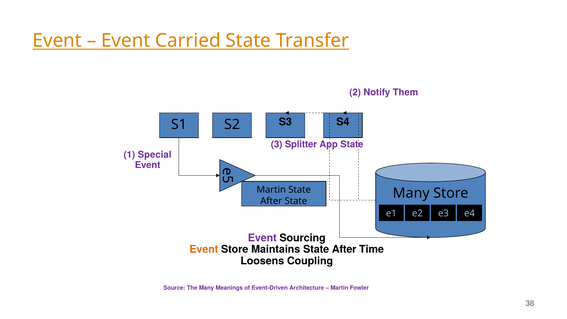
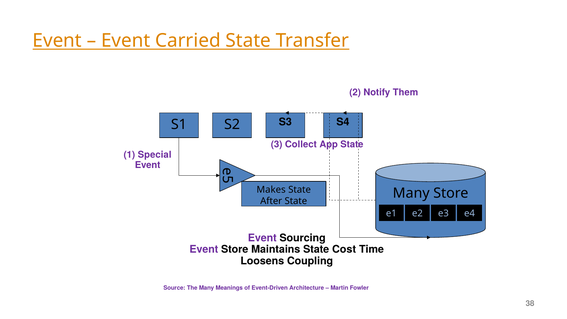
Splitter: Splitter -> Collect (301, 144)
Martin: Martin -> Makes (271, 190)
Event colour: orange -> purple (204, 249)
Maintains State After: After -> Cost (344, 249)
